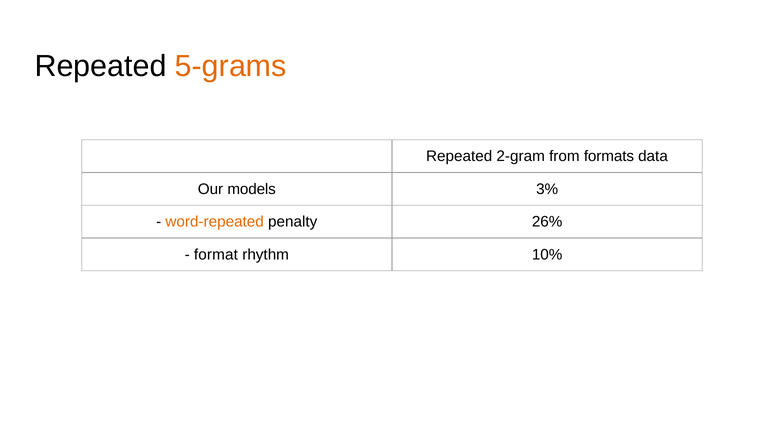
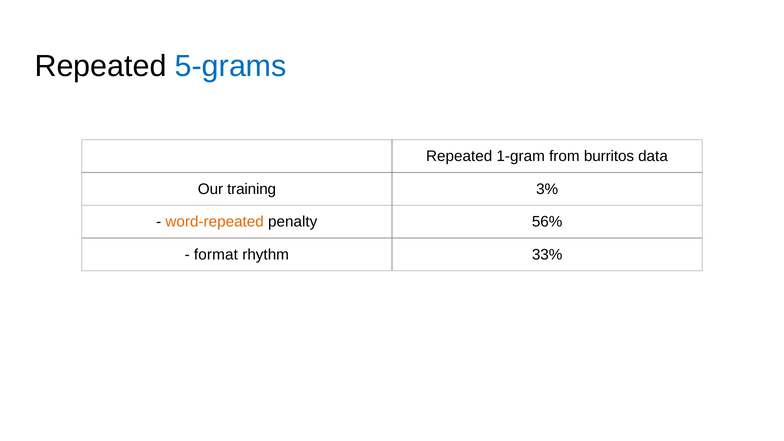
5-grams colour: orange -> blue (231, 66)
2-gram: 2-gram -> 1-gram (521, 156)
formats: formats -> burritos (609, 156)
models: models -> training (252, 189)
26%: 26% -> 56% (547, 222)
10%: 10% -> 33% (547, 255)
